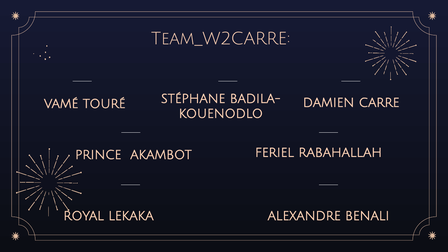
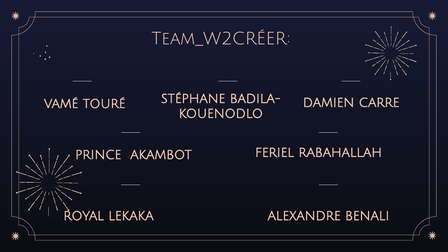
Team_W2CARRE: Team_W2CARRE -> Team_W2CRÉER (221, 39)
